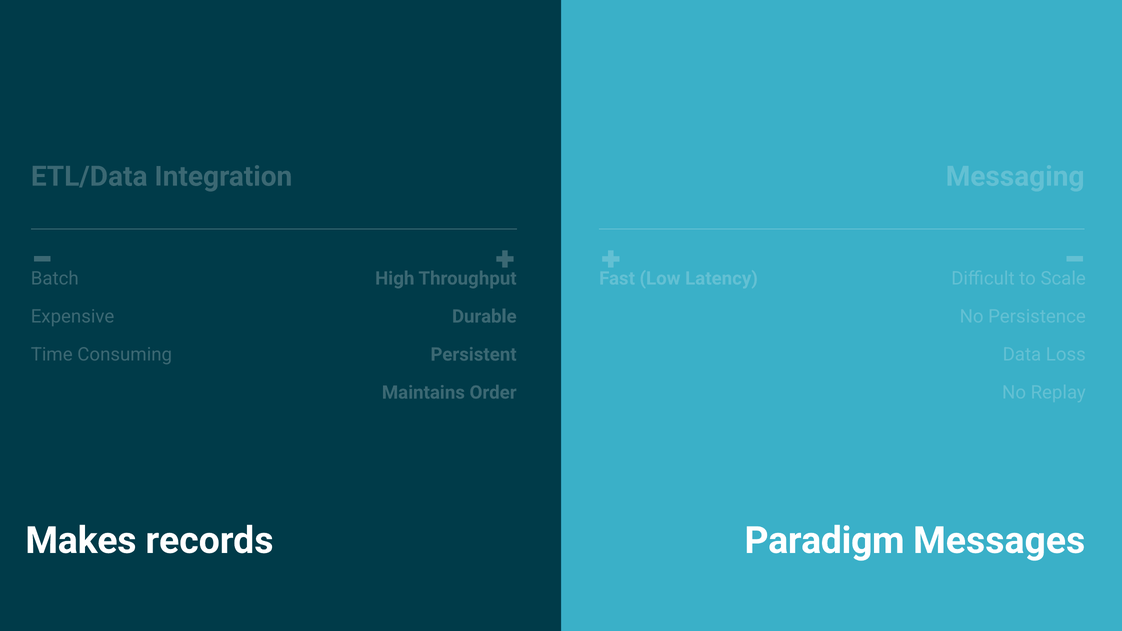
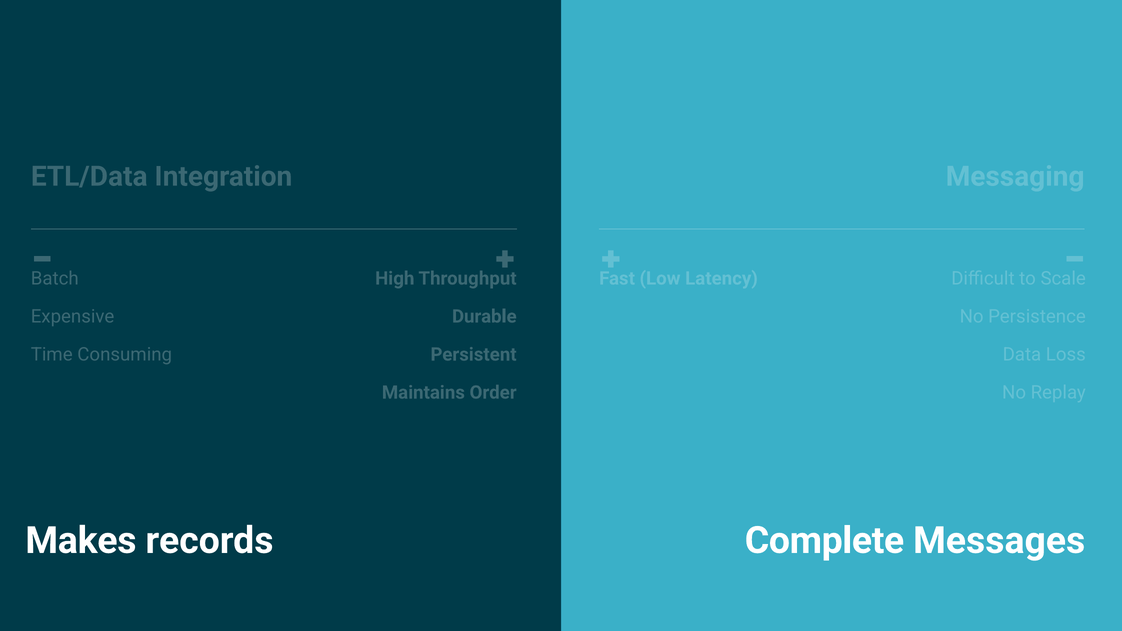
Paradigm: Paradigm -> Complete (824, 541)
